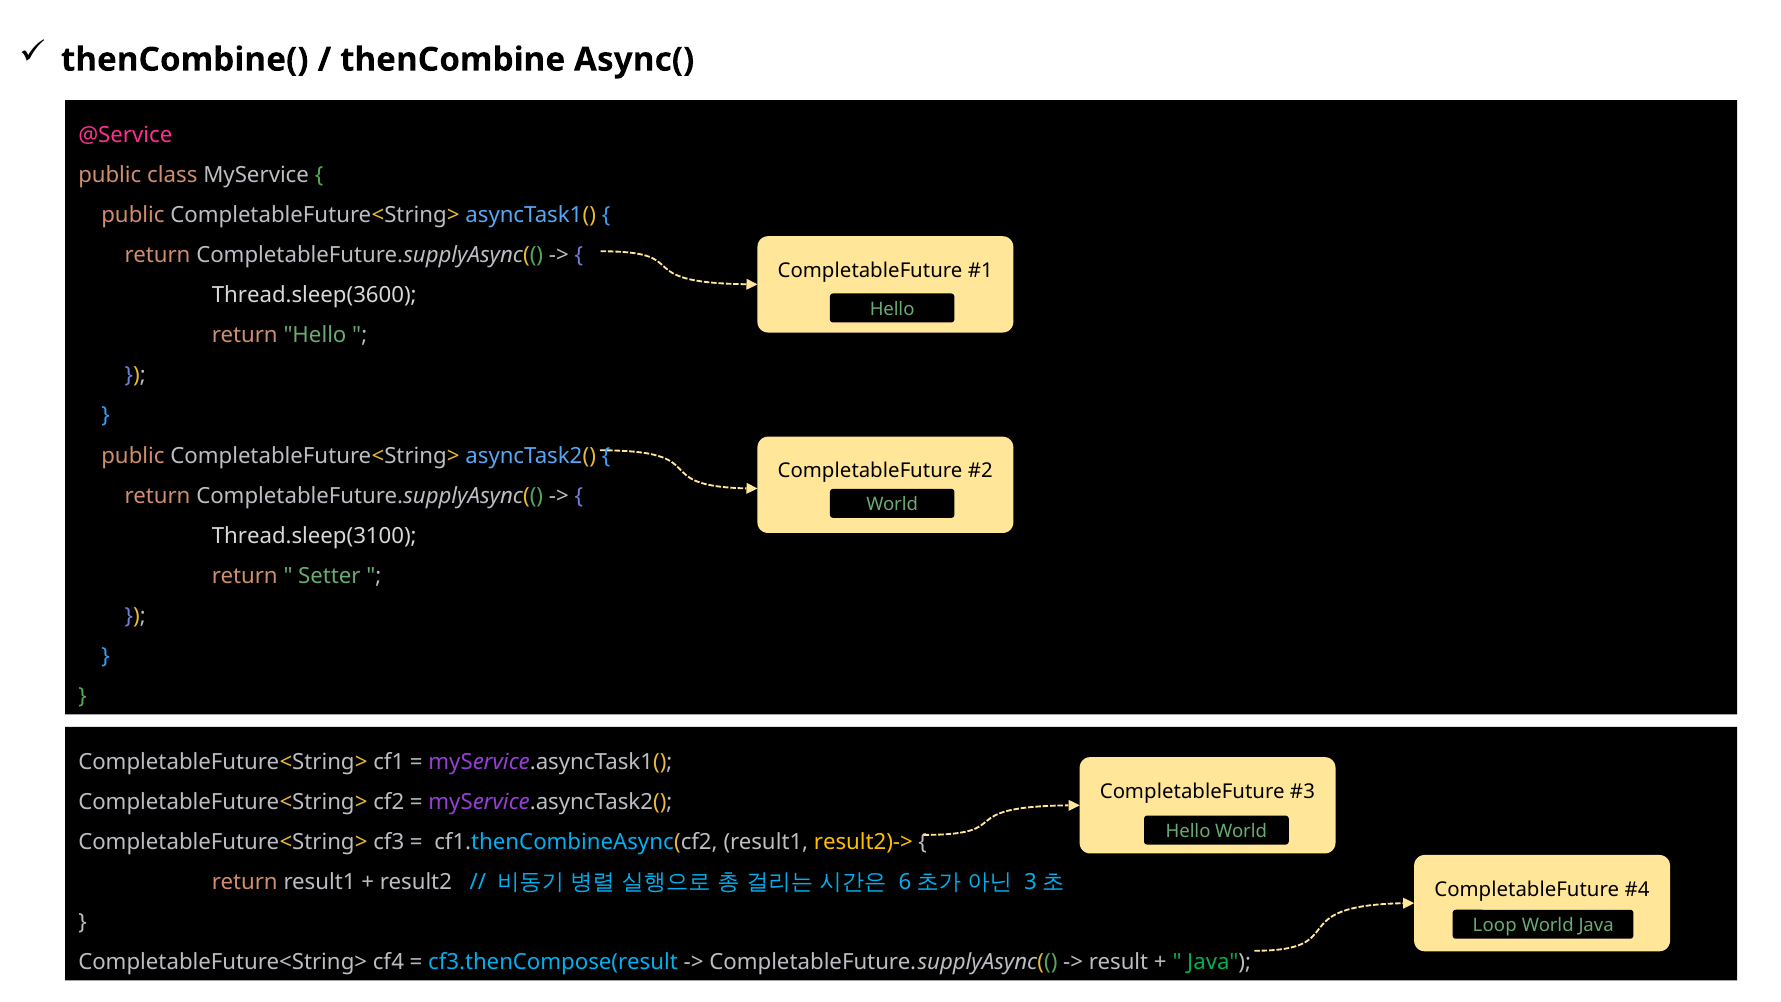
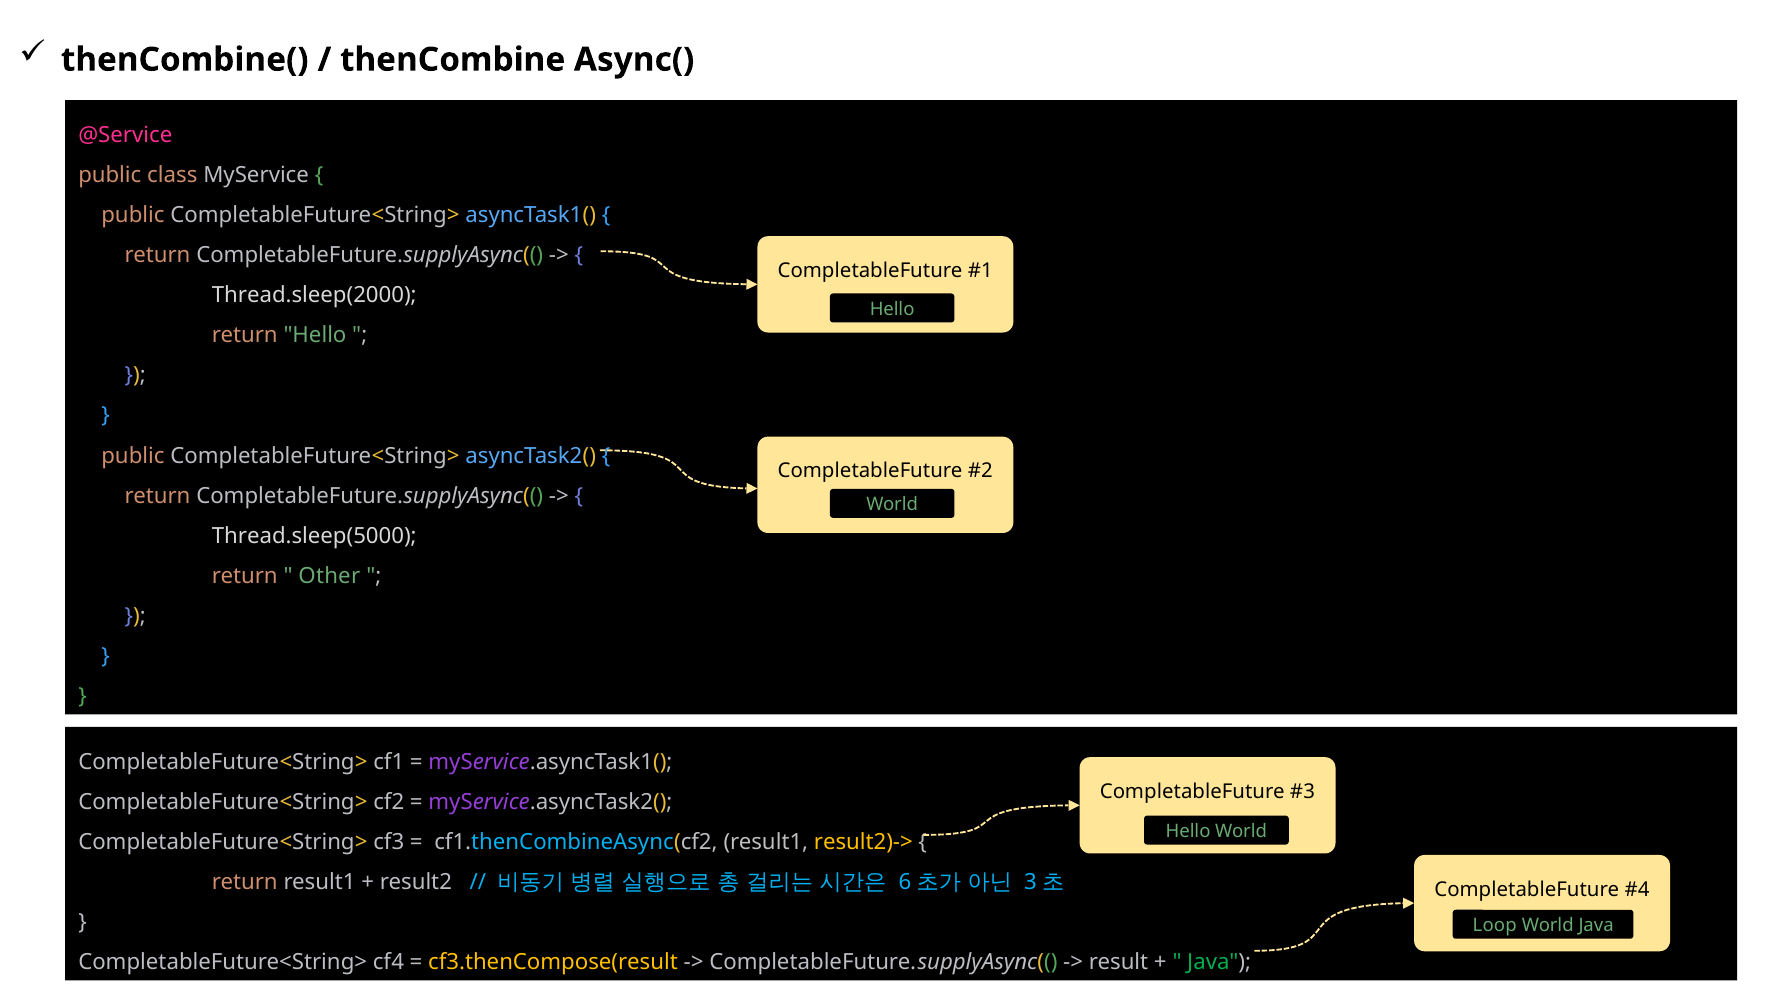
Thread.sleep(3600: Thread.sleep(3600 -> Thread.sleep(2000 (314, 295)
Thread.sleep(3100: Thread.sleep(3100 -> Thread.sleep(5000 (314, 536)
Setter: Setter -> Other (329, 576)
cf3.thenCompose(result colour: light blue -> yellow (553, 962)
